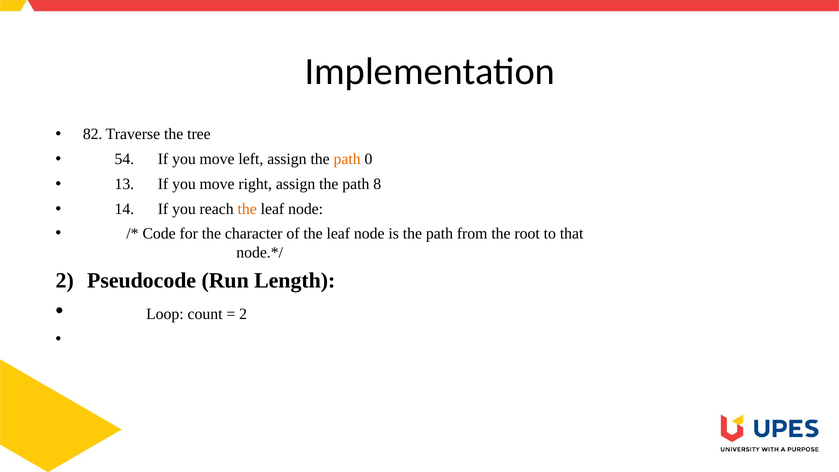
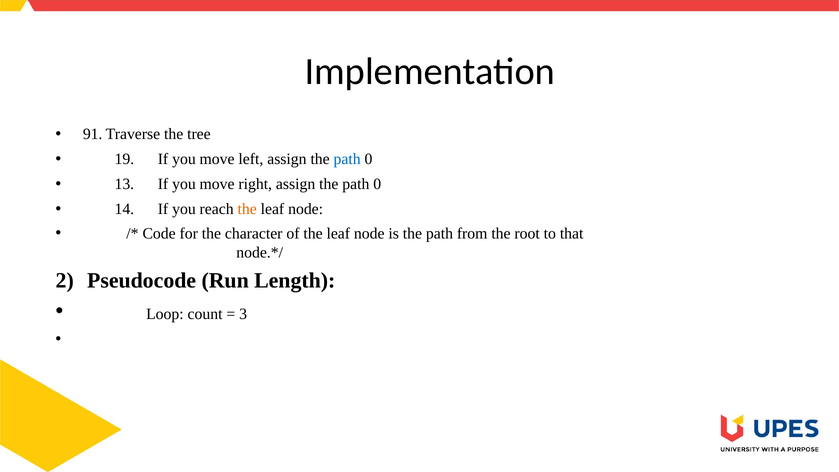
82: 82 -> 91 (93, 134)
54: 54 -> 19 (124, 159)
path colour: orange -> blue (347, 159)
8: 8 -> 0 (377, 184)
2: 2 -> 3 (243, 314)
